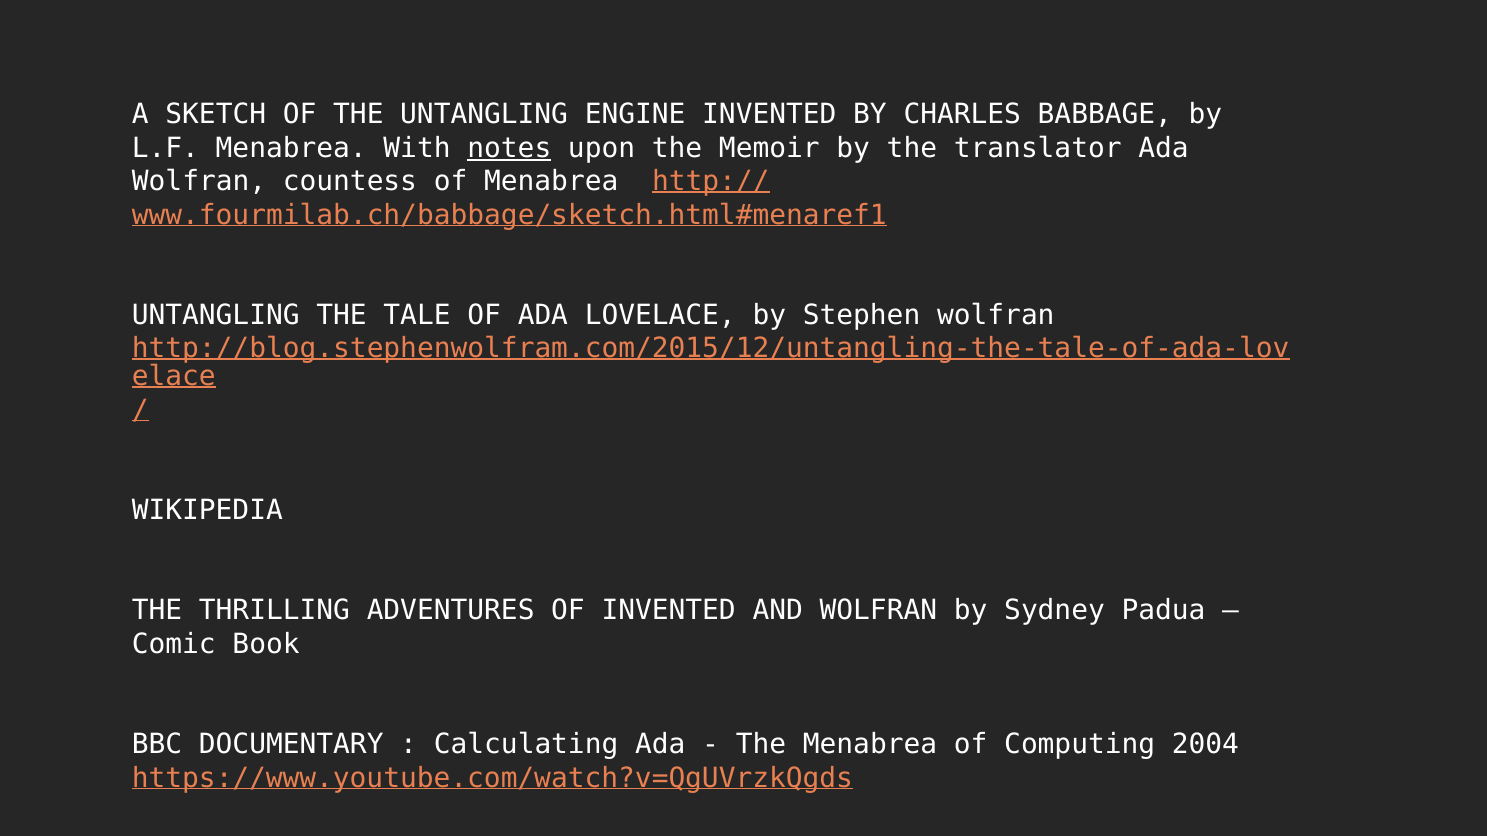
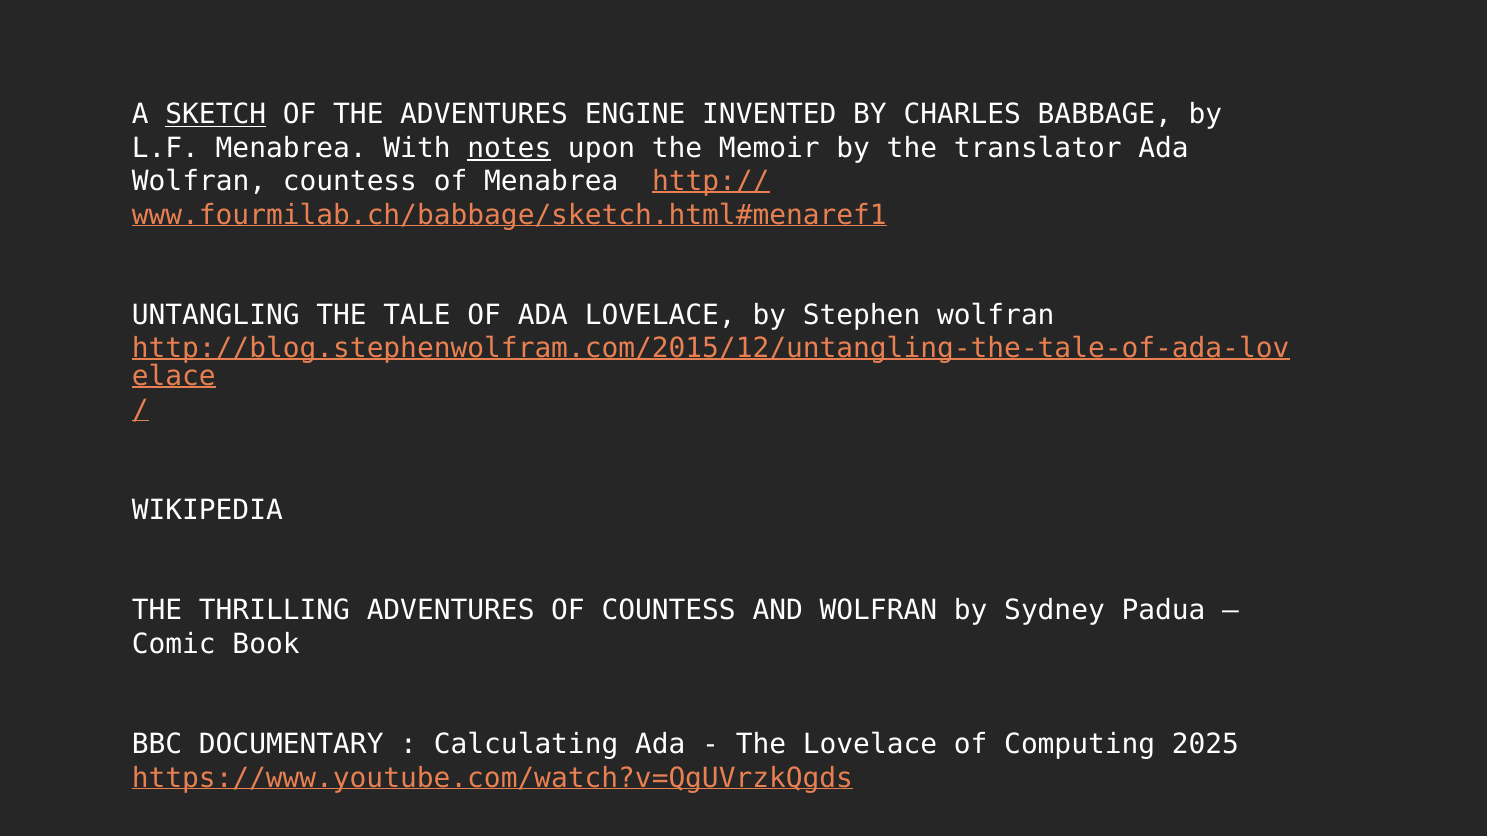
SKETCH underline: none -> present (216, 115)
THE UNTANGLING: UNTANGLING -> ADVENTURES (484, 115)
OF INVENTED: INVENTED -> COUNTESS (669, 611)
The Menabrea: Menabrea -> Lovelace (870, 745)
2004: 2004 -> 2025 (1205, 745)
